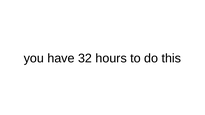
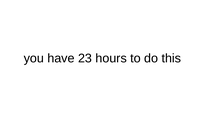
32: 32 -> 23 (85, 59)
